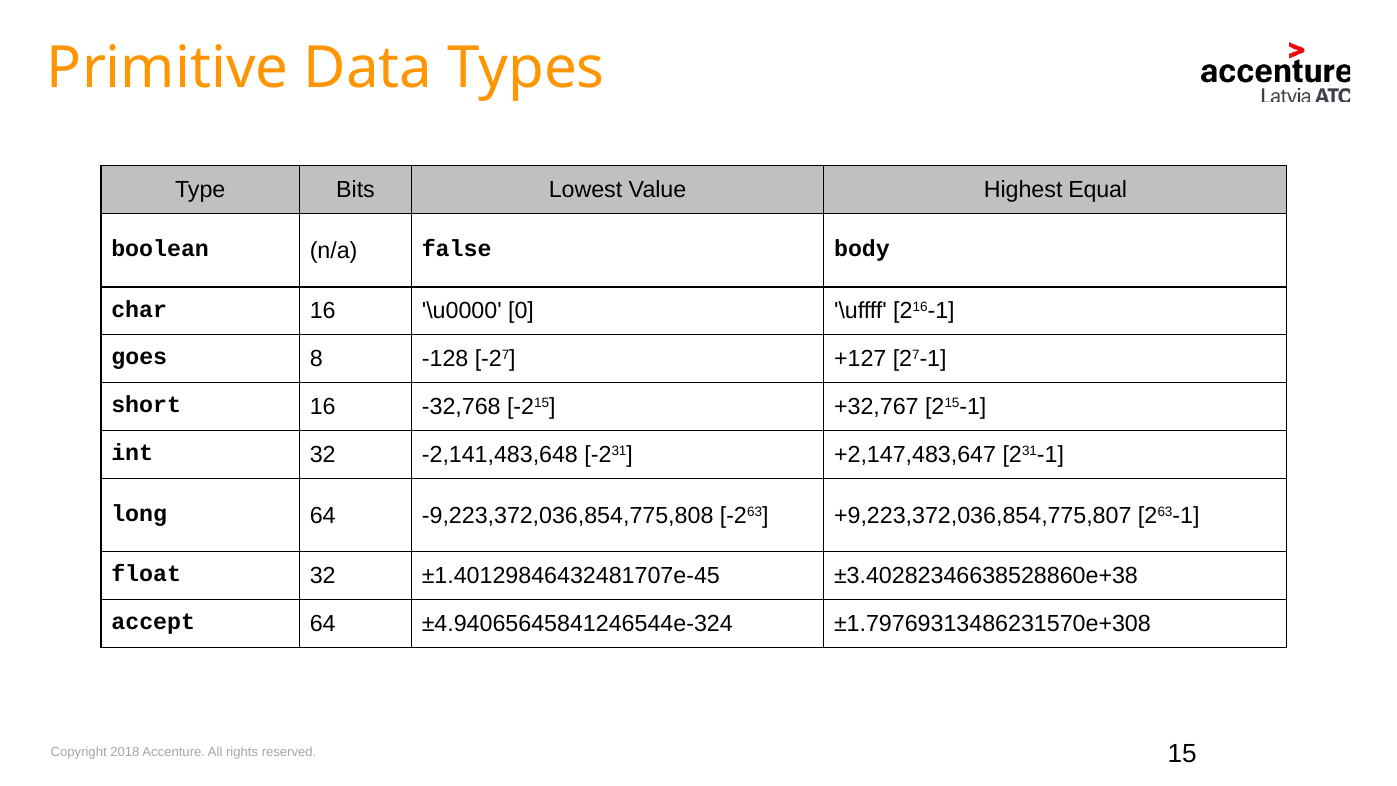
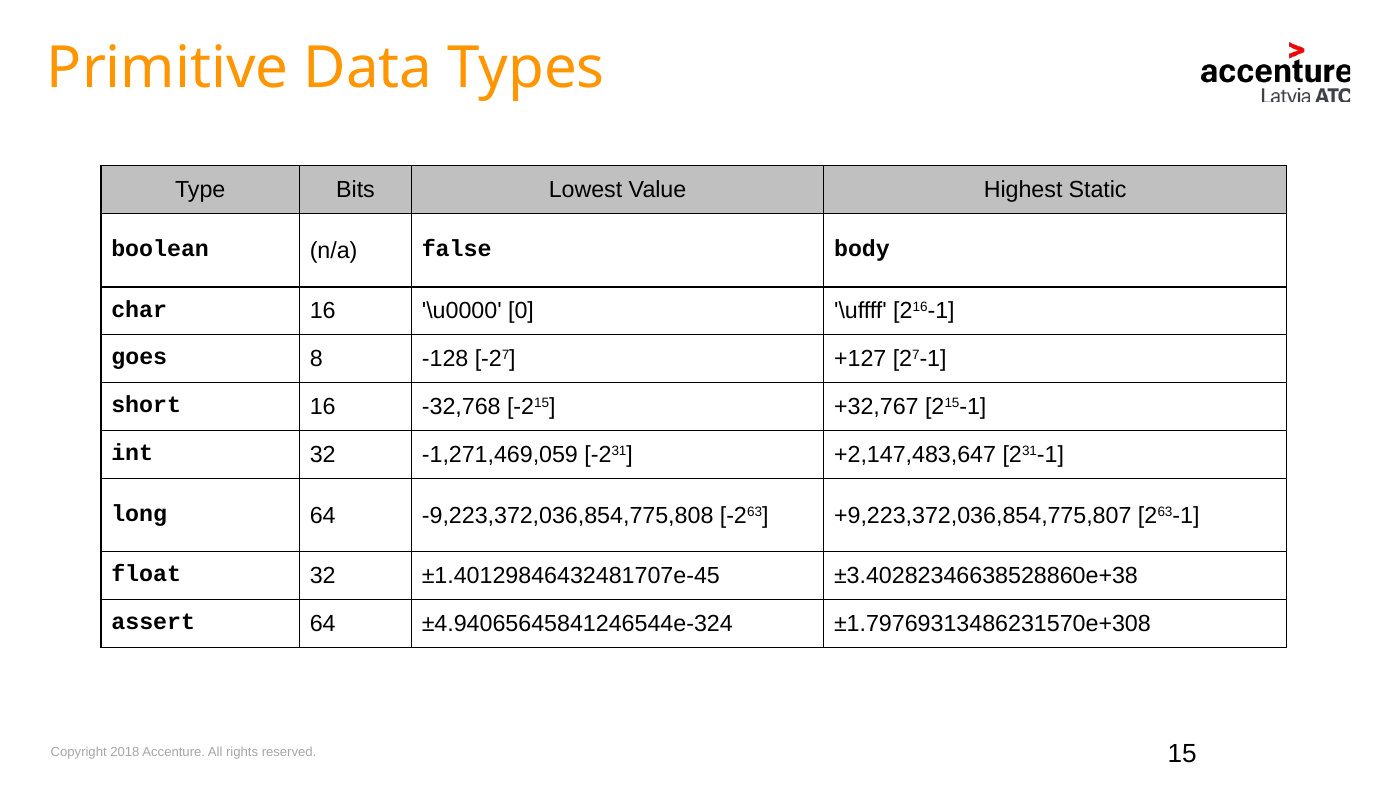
Equal: Equal -> Static (1098, 190)
-2,141,483,648: -2,141,483,648 -> -1,271,469,059 (500, 455)
accept: accept -> assert (153, 622)
